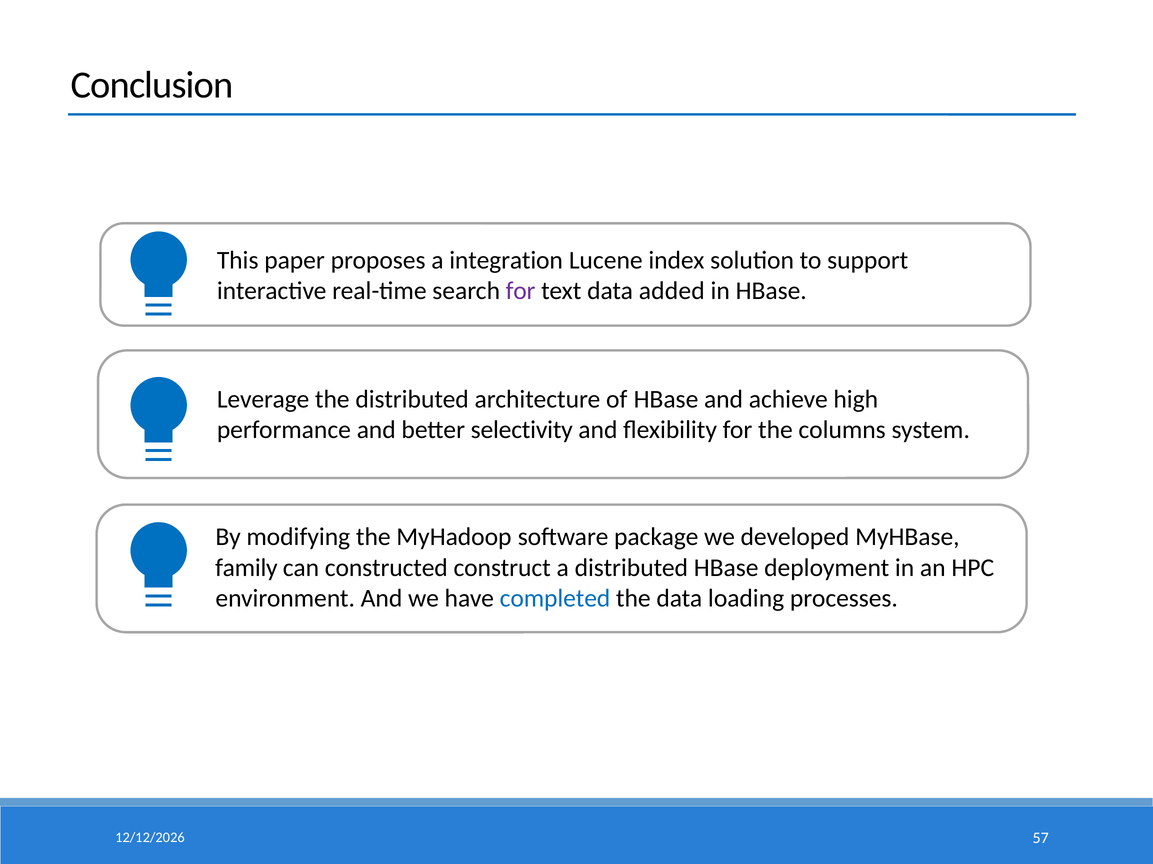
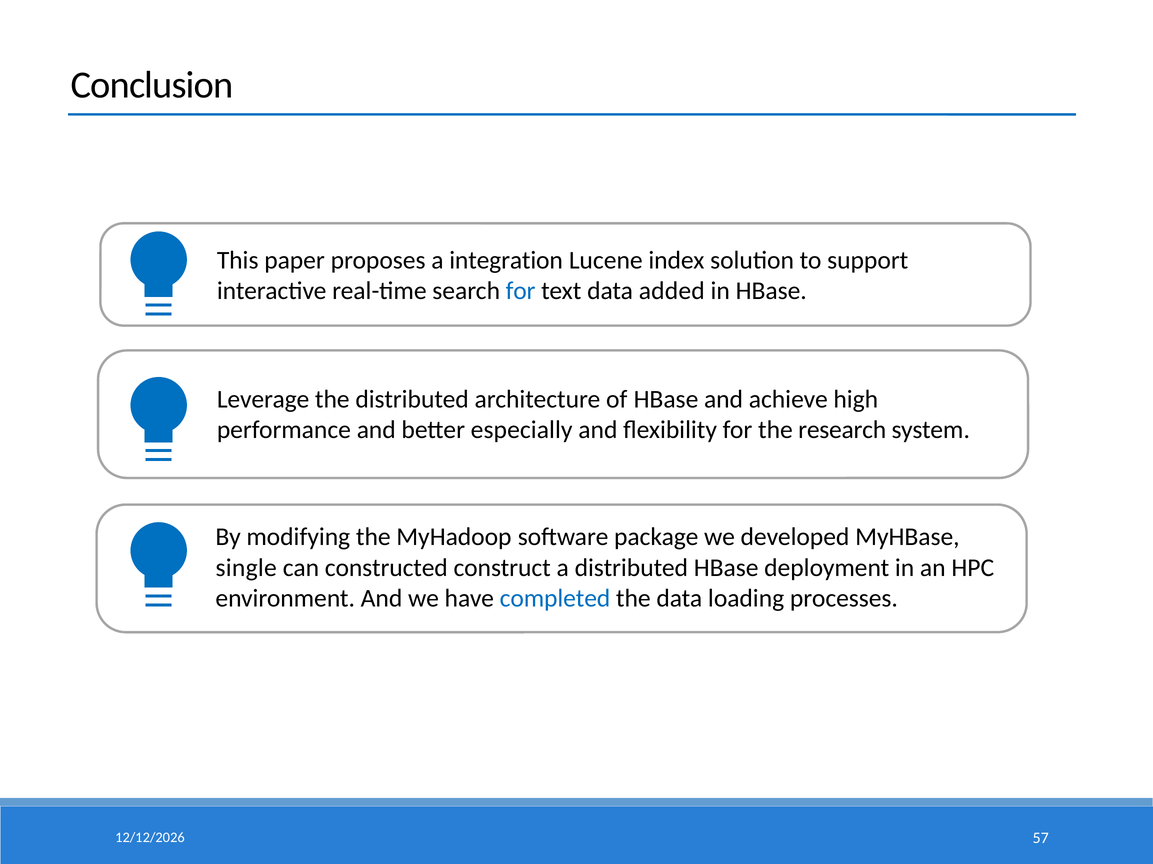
for colour: purple -> blue (521, 291)
selectivity: selectivity -> especially (522, 430)
columns: columns -> research (842, 430)
family: family -> single (246, 568)
